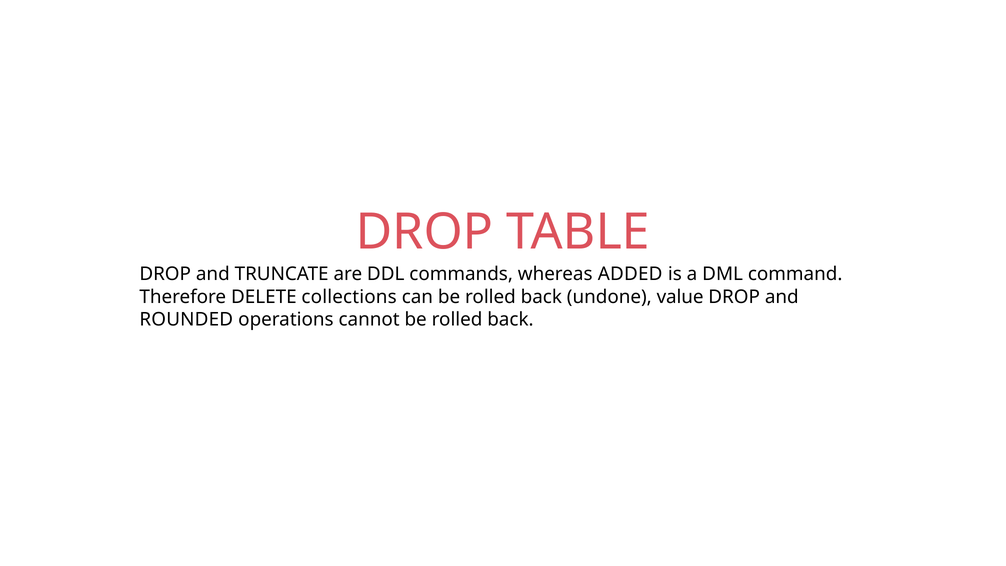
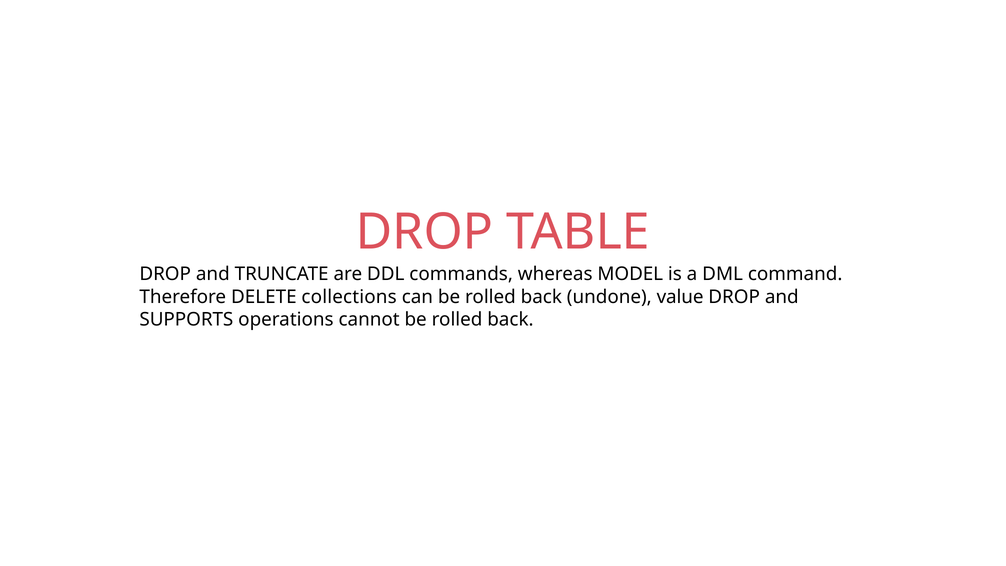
ADDED: ADDED -> MODEL (630, 274)
ROUNDED: ROUNDED -> SUPPORTS (186, 319)
